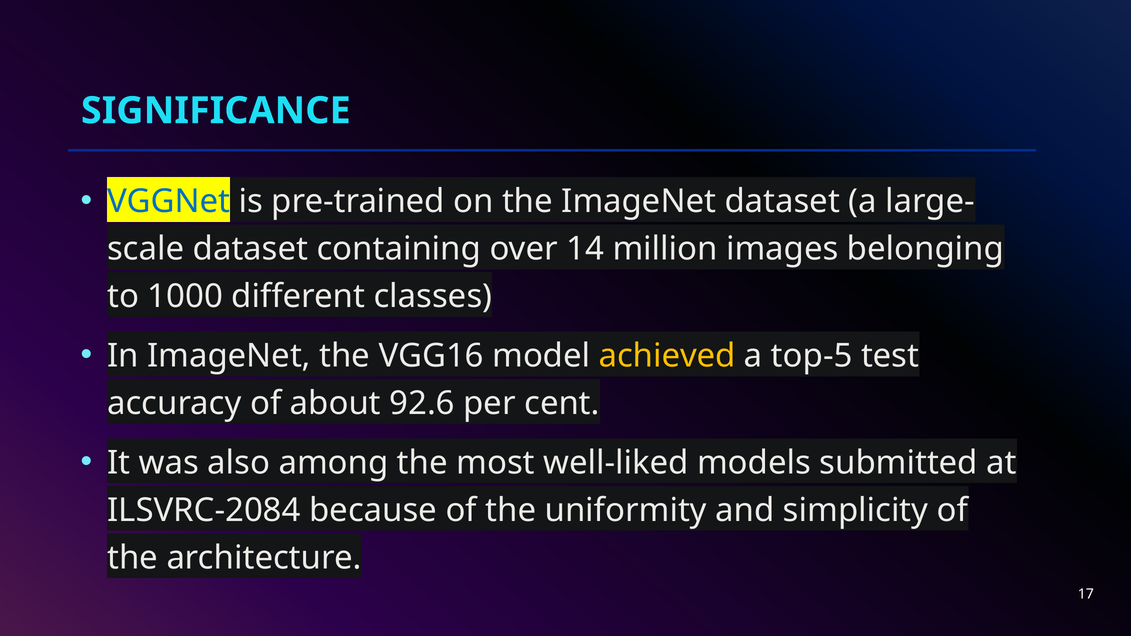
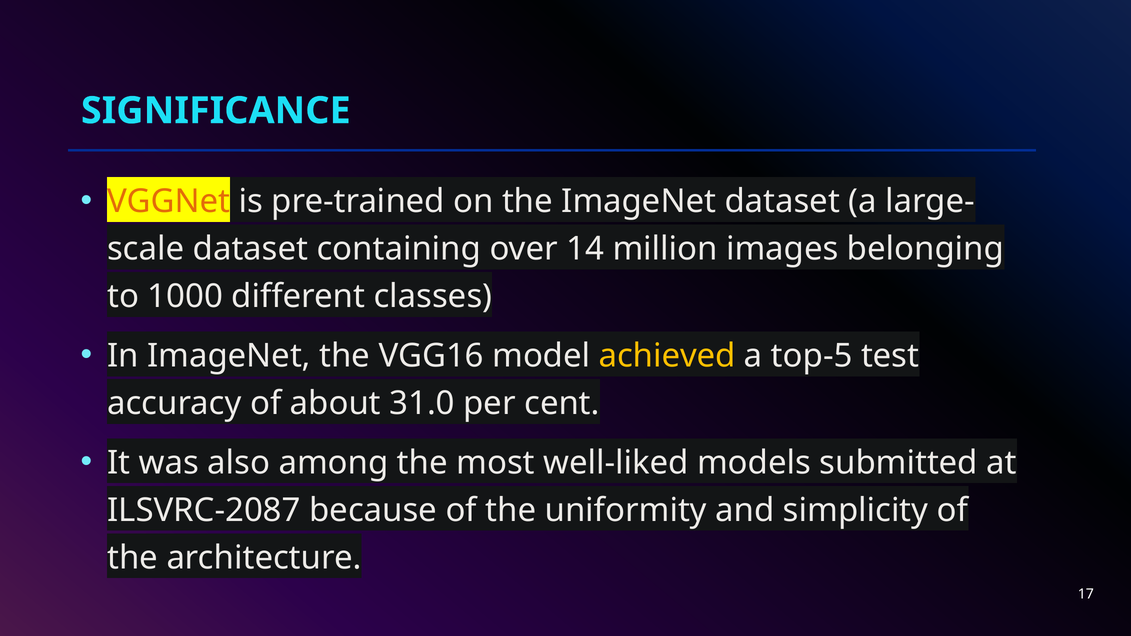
VGGNet colour: blue -> orange (169, 202)
92.6: 92.6 -> 31.0 (422, 403)
ILSVRC-2084: ILSVRC-2084 -> ILSVRC-2087 (204, 510)
